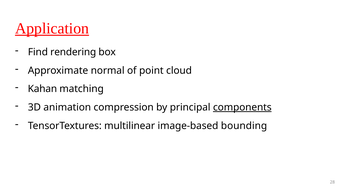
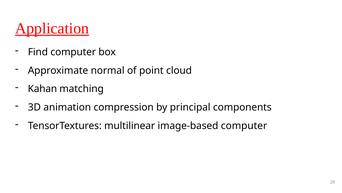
Find rendering: rendering -> computer (73, 52)
components underline: present -> none (242, 107)
image-based bounding: bounding -> computer (244, 125)
